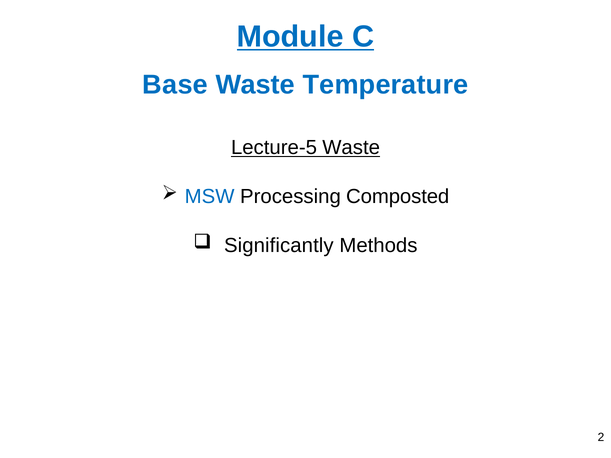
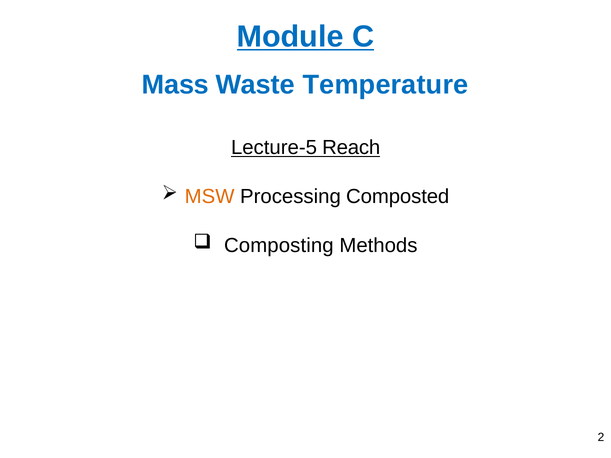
Base: Base -> Mass (175, 85)
Lecture-5 Waste: Waste -> Reach (351, 148)
MSW colour: blue -> orange (210, 197)
Significantly: Significantly -> Composting (279, 245)
